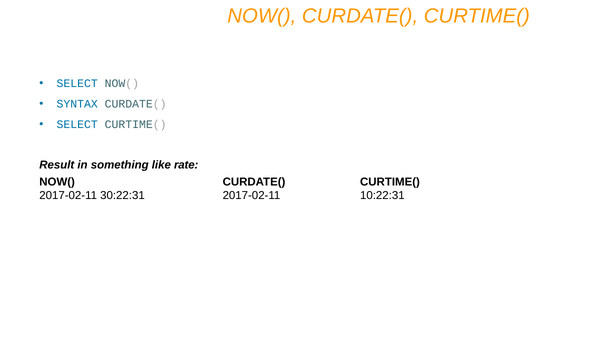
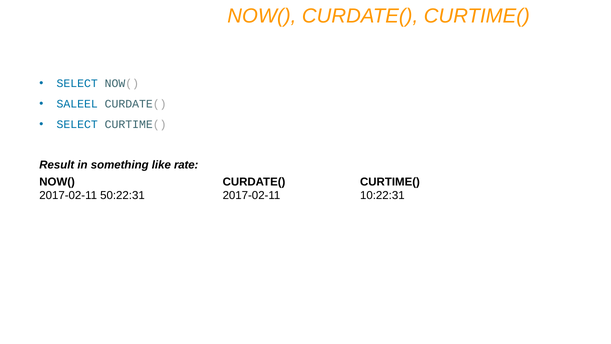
SYNTAX: SYNTAX -> SALEEL (77, 104)
30:22:31: 30:22:31 -> 50:22:31 (122, 195)
